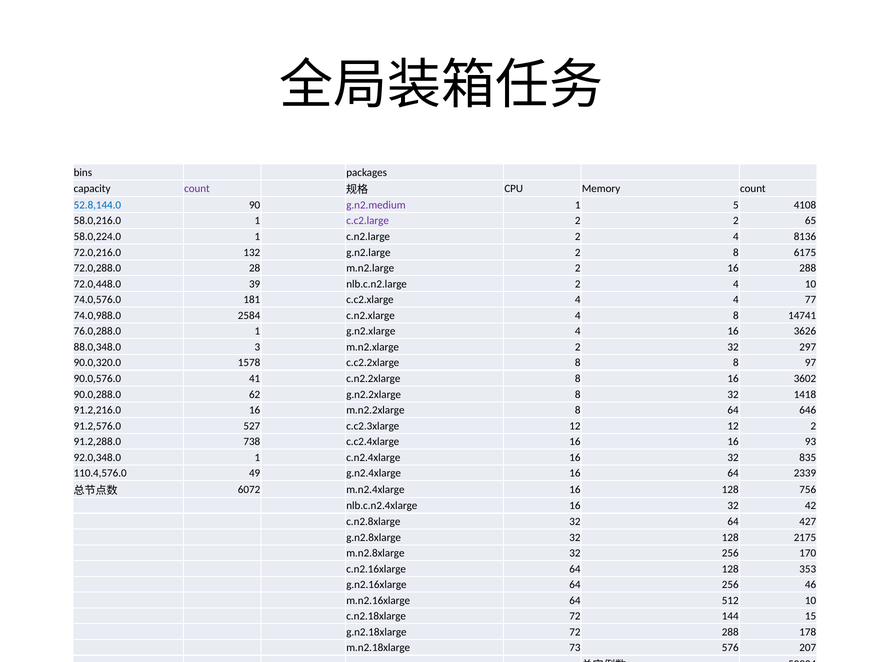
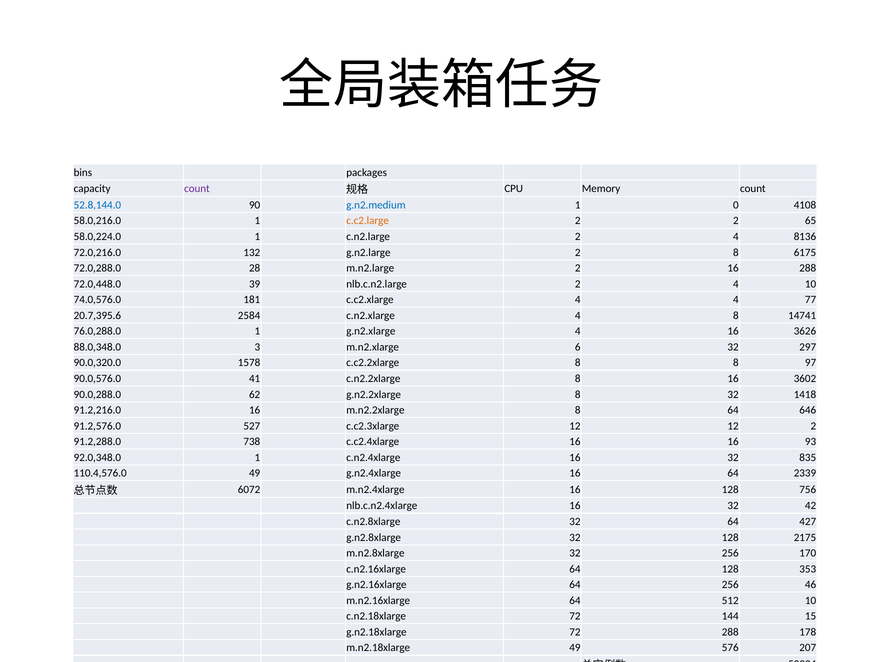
g.n2.medium colour: purple -> blue (376, 205)
5: 5 -> 0 (736, 205)
c.c2.large colour: purple -> orange (368, 221)
74.0,988.0: 74.0,988.0 -> 20.7,395.6 (97, 316)
m.n2.xlarge 2: 2 -> 6 (578, 347)
m.n2.18xlarge 73: 73 -> 49 (575, 648)
